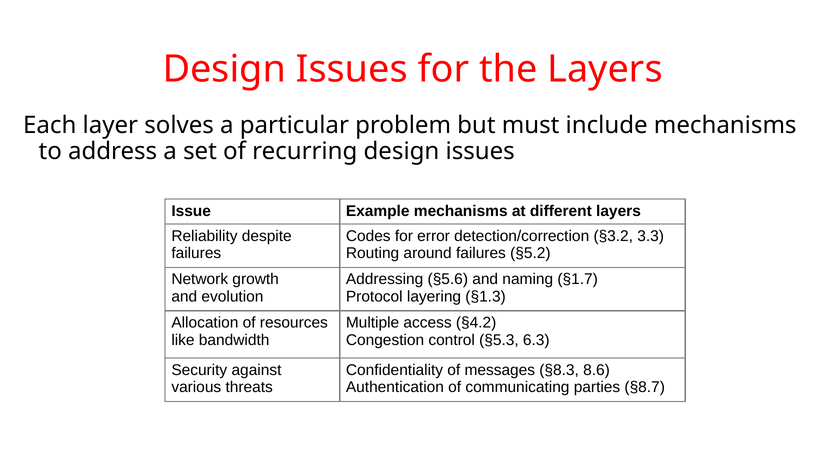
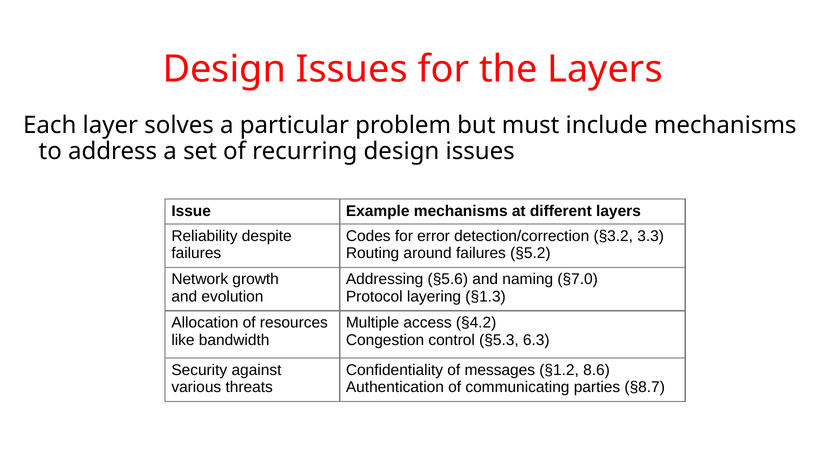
§1.7: §1.7 -> §7.0 (578, 279)
§8.3: §8.3 -> §1.2 (559, 370)
